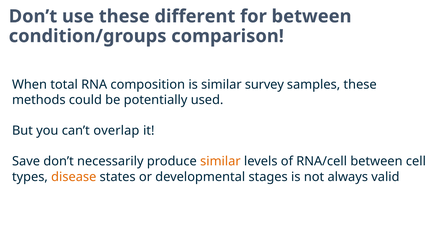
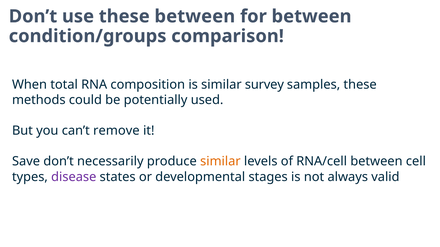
these different: different -> between (195, 16)
overlap: overlap -> remove (116, 131)
disease colour: orange -> purple (74, 177)
